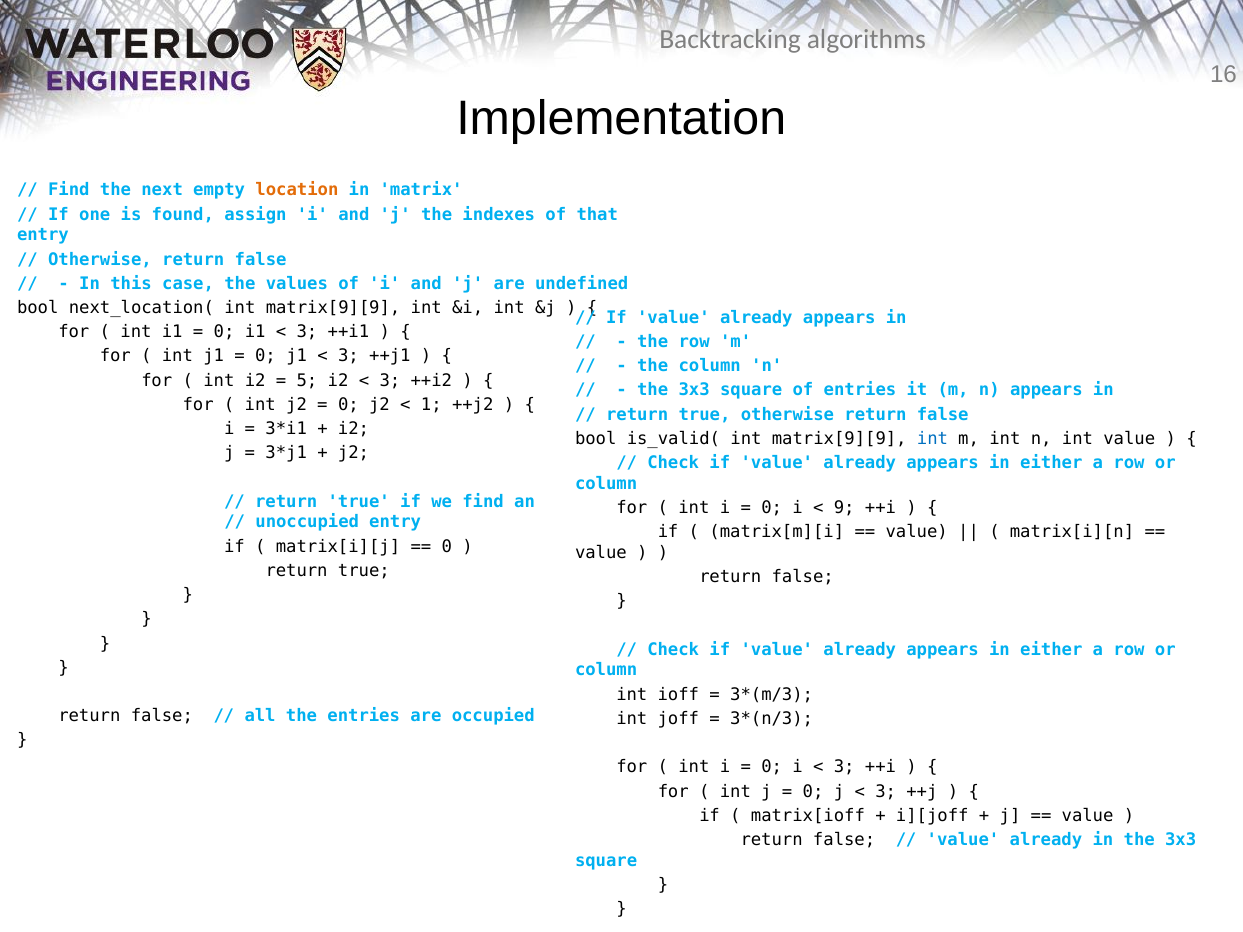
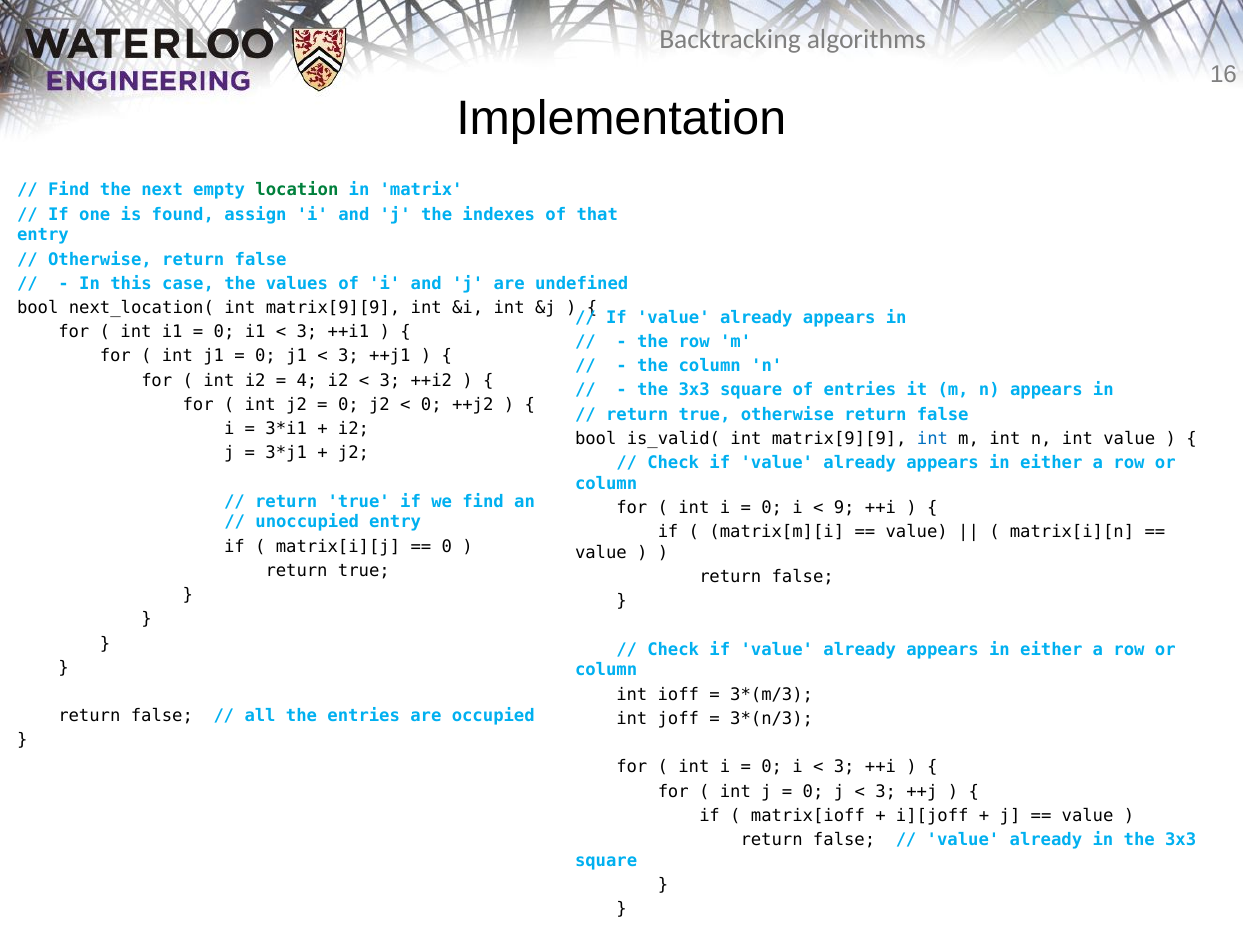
location colour: orange -> green (297, 190)
5: 5 -> 4 (307, 381)
1: 1 -> 0 (431, 405)
